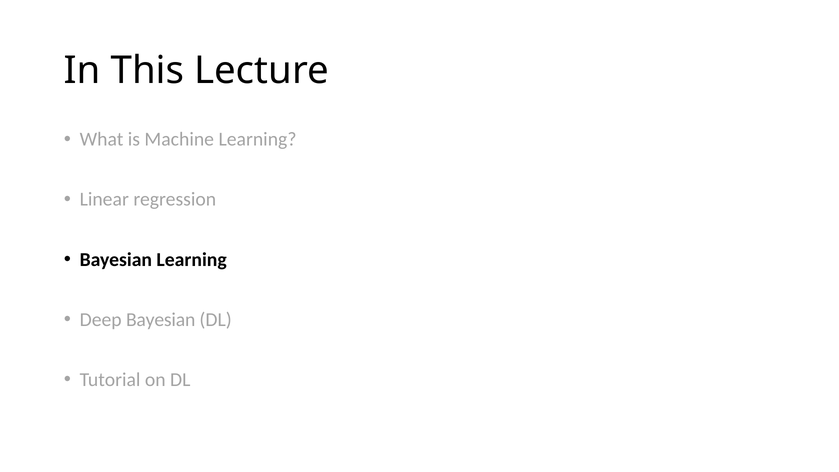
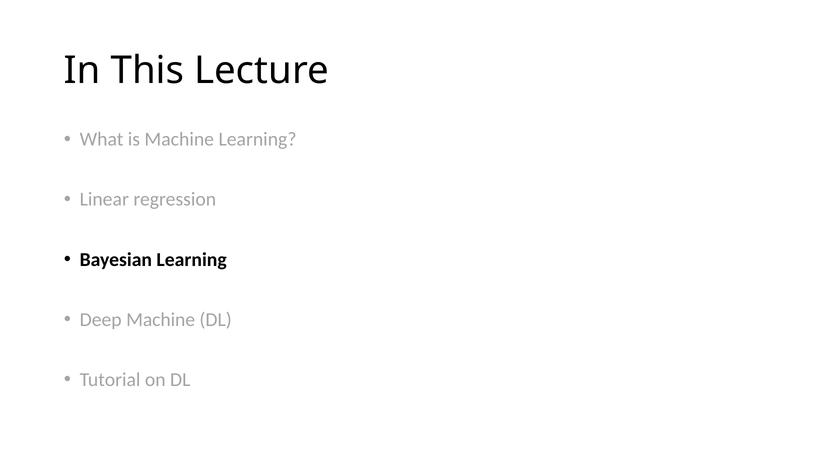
Deep Bayesian: Bayesian -> Machine (161, 320)
